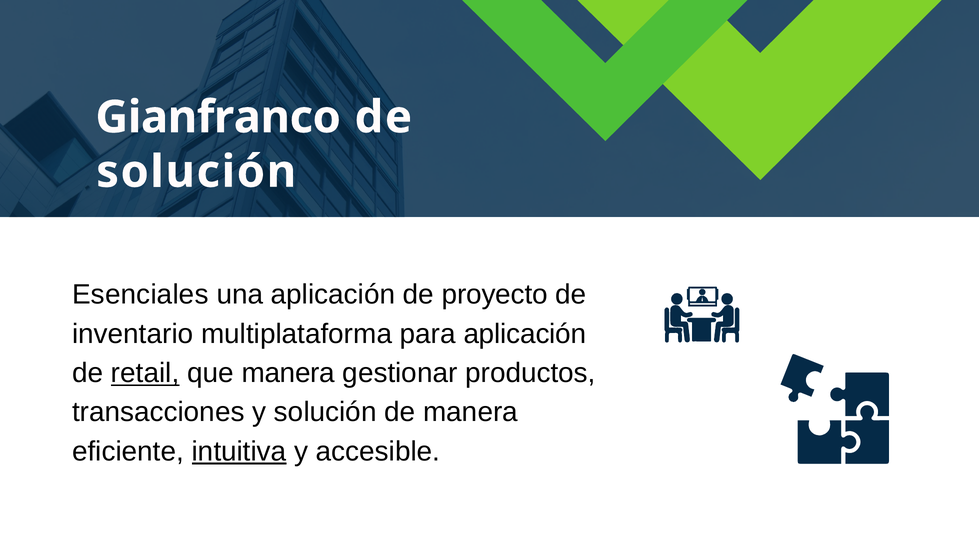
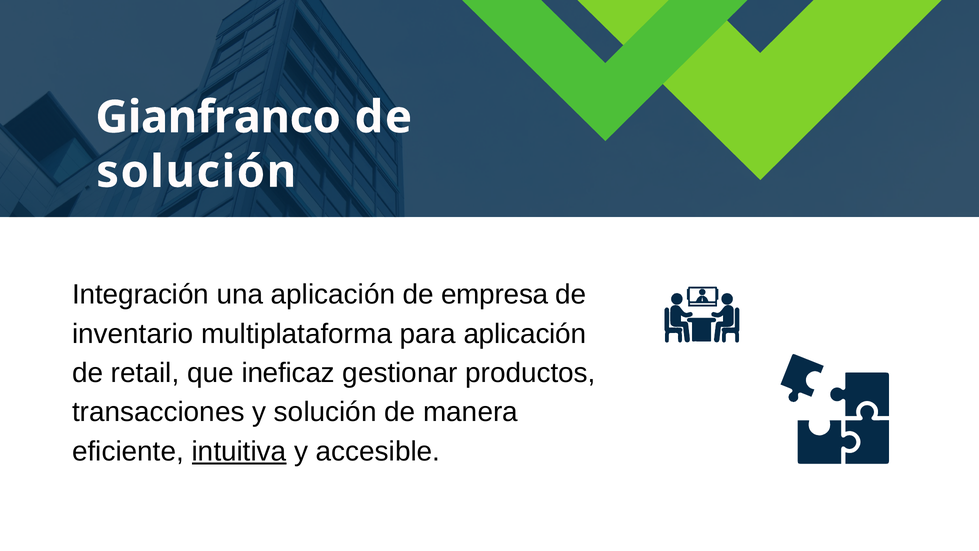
Esenciales: Esenciales -> Integración (141, 295)
proyecto: proyecto -> empresa (495, 295)
retail underline: present -> none (145, 373)
que manera: manera -> ineficaz (288, 373)
